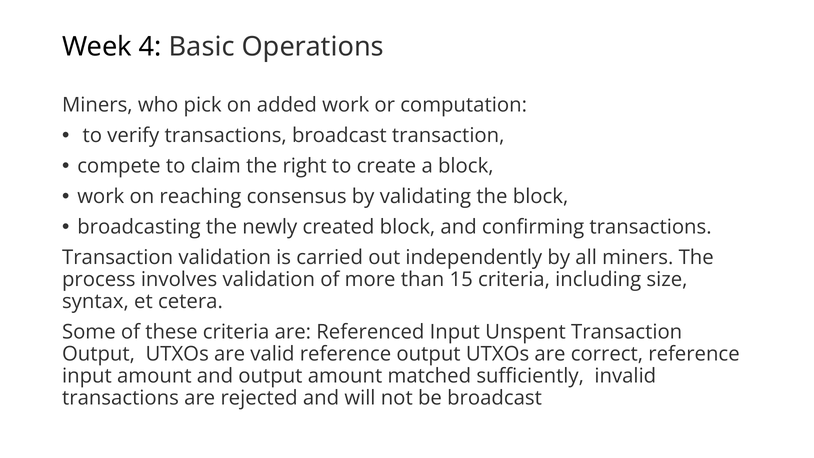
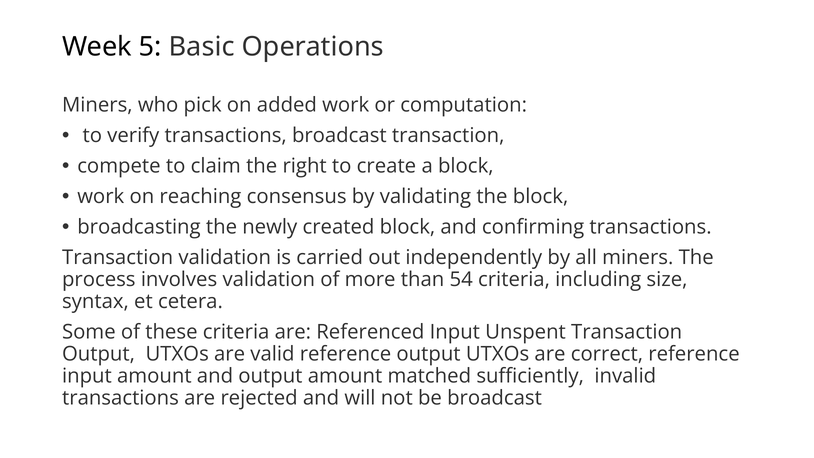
4: 4 -> 5 (150, 47)
15: 15 -> 54 (461, 279)
